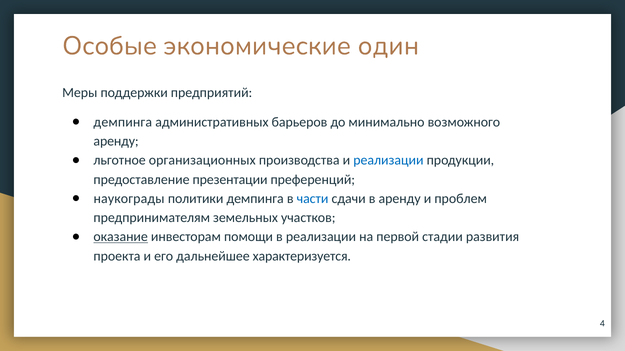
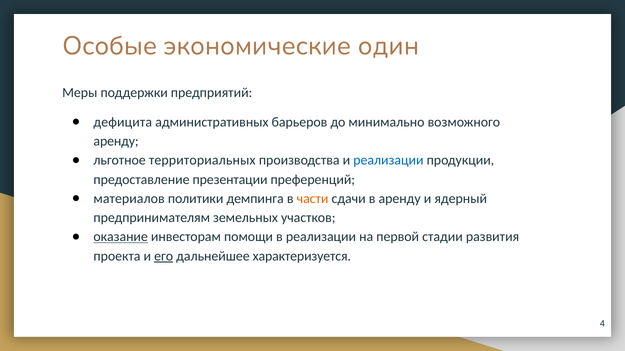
демпинга: демпинга -> дефицита (123, 122)
организационных: организационных -> территориальных (202, 161)
наукограды: наукограды -> материалов (129, 199)
части colour: blue -> orange (313, 199)
проблем: проблем -> ядерный (461, 199)
его underline: none -> present (164, 256)
